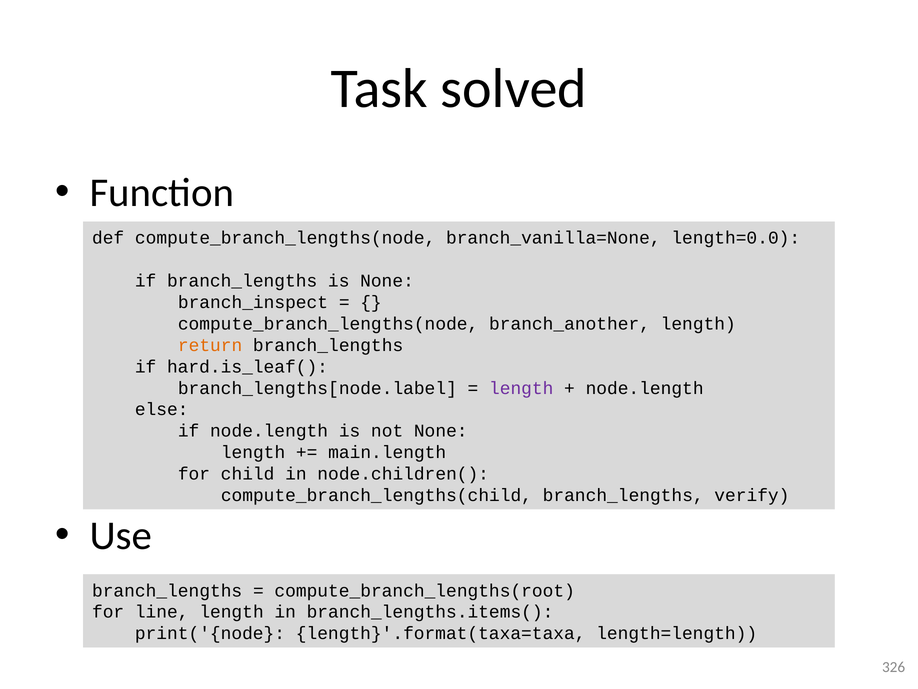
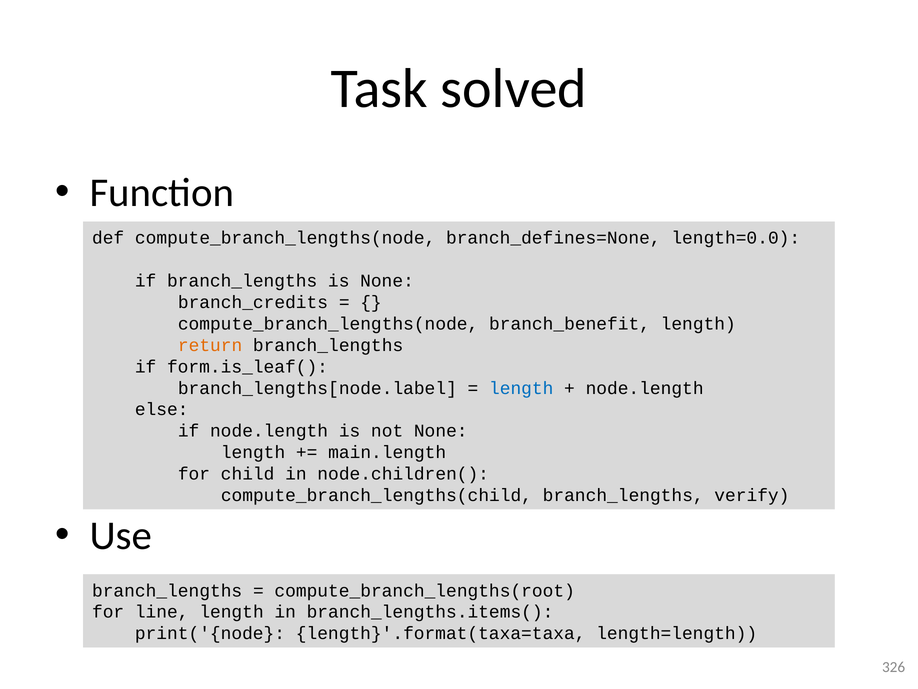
branch_vanilla=None: branch_vanilla=None -> branch_defines=None (553, 238)
branch_inspect: branch_inspect -> branch_credits (253, 302)
branch_another: branch_another -> branch_benefit (570, 324)
hard.is_leaf(: hard.is_leaf( -> form.is_leaf( (247, 366)
length colour: purple -> blue (521, 388)
